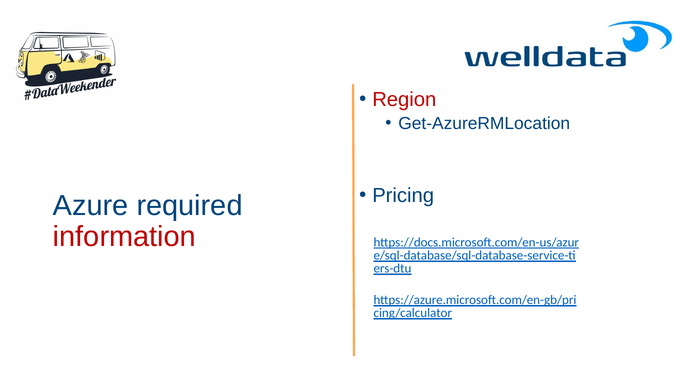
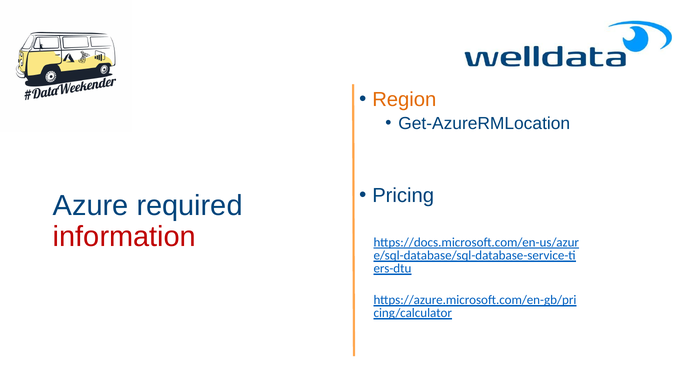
Region colour: red -> orange (404, 99)
